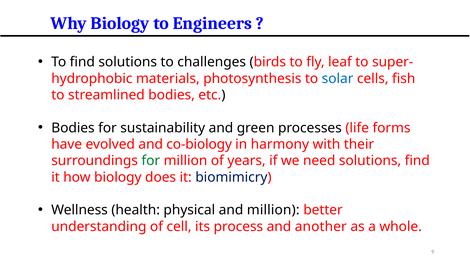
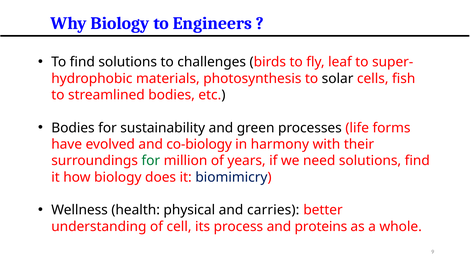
solar colour: blue -> black (338, 79)
and million: million -> carries (273, 210)
another: another -> proteins (321, 227)
